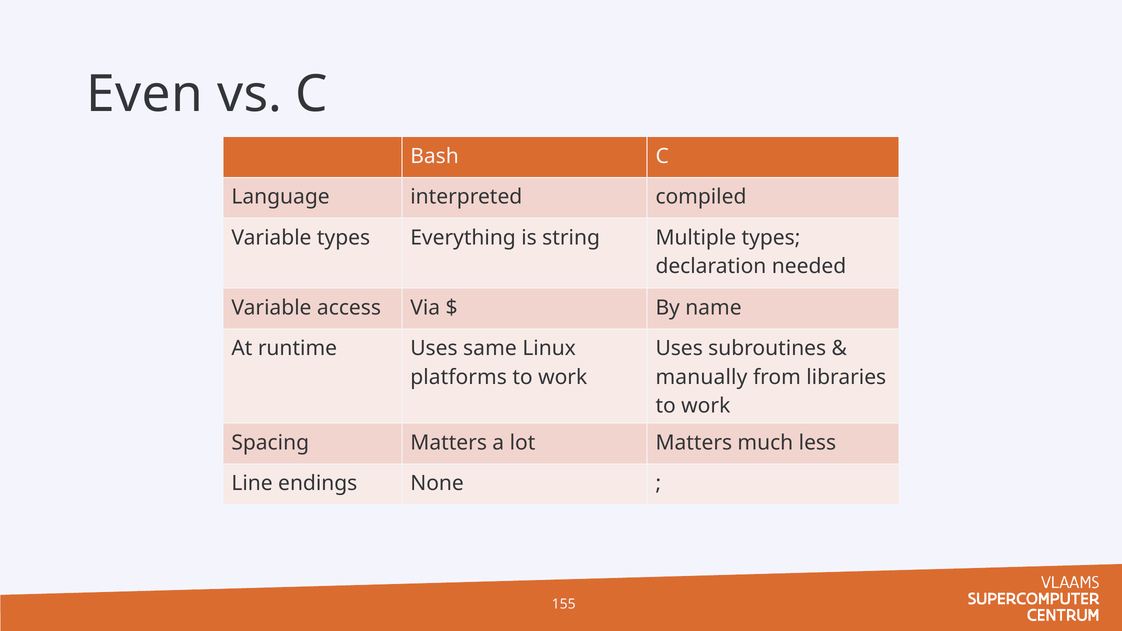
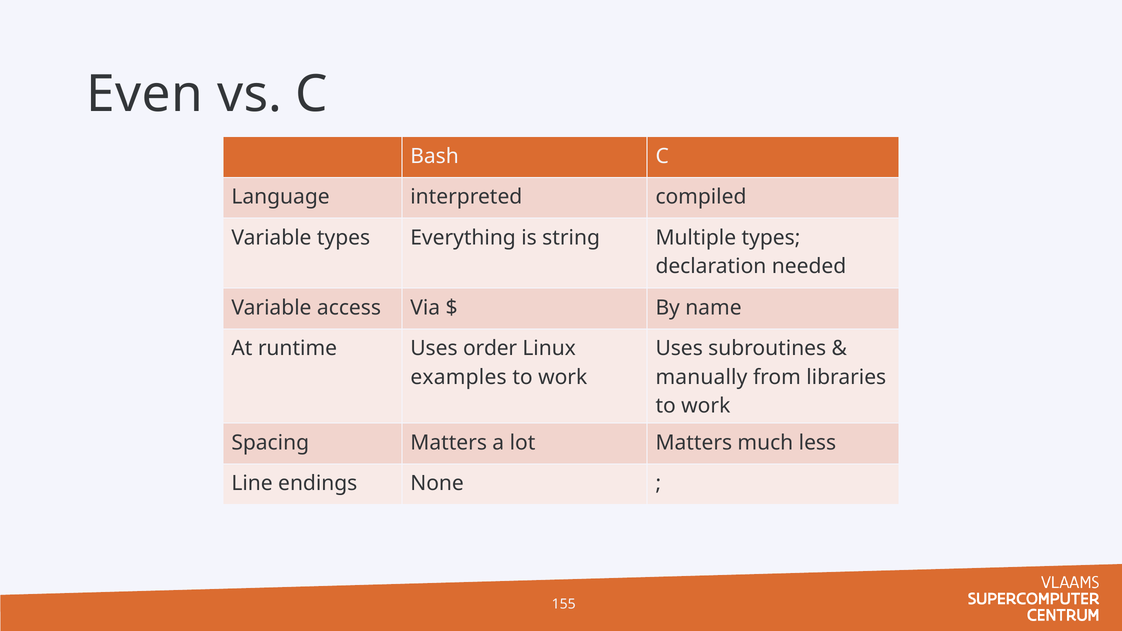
same: same -> order (490, 349)
platforms: platforms -> examples (459, 377)
